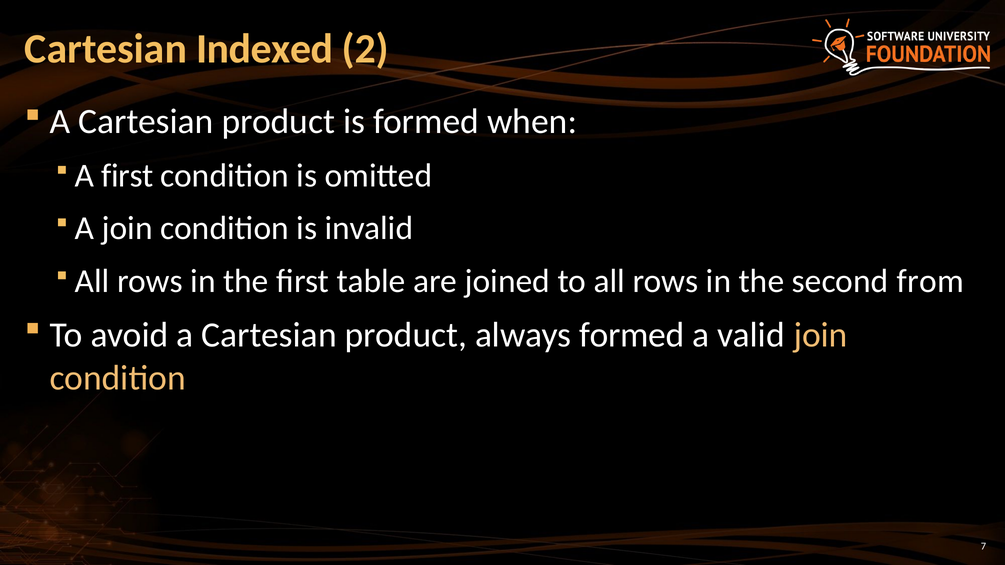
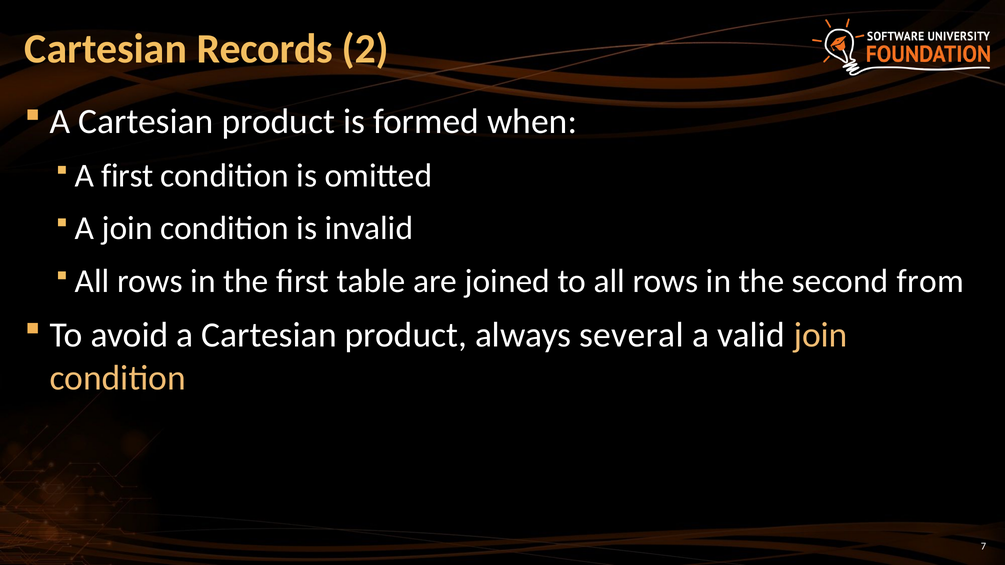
Indexed: Indexed -> Records (265, 49)
always formed: formed -> several (632, 335)
